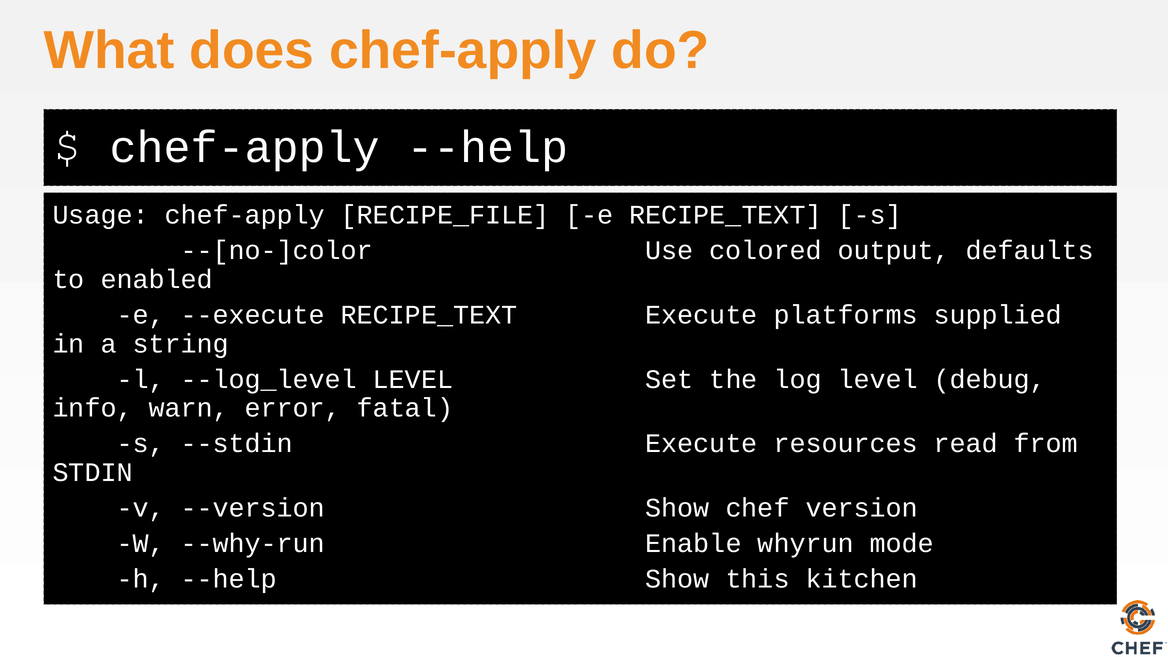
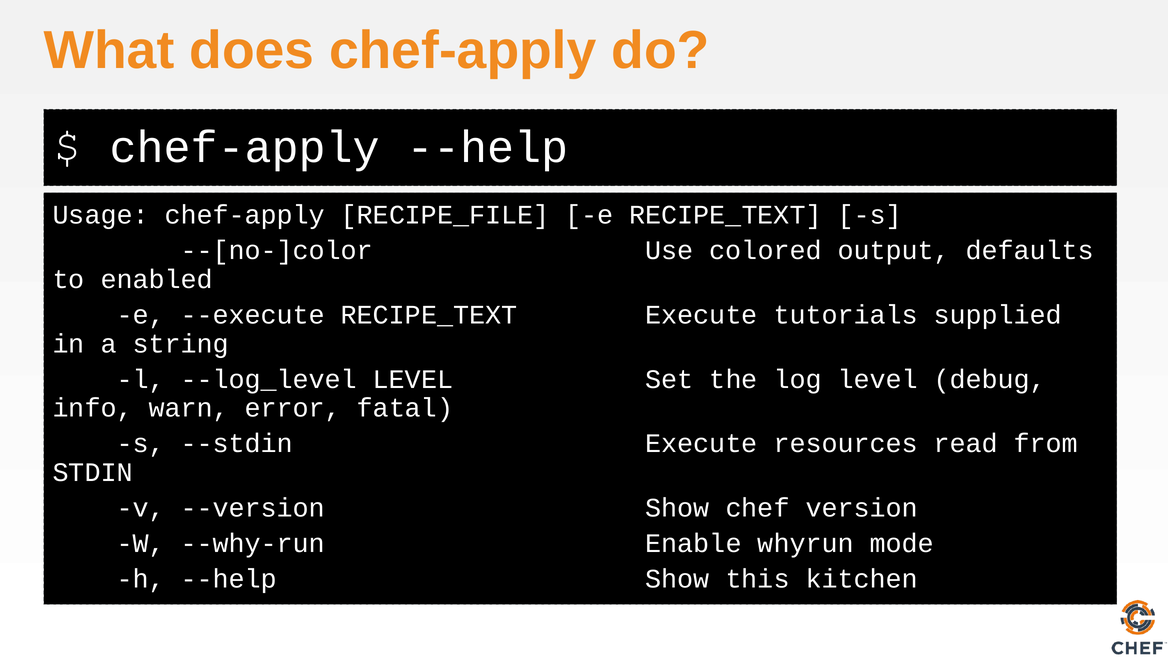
platforms: platforms -> tutorials (846, 315)
